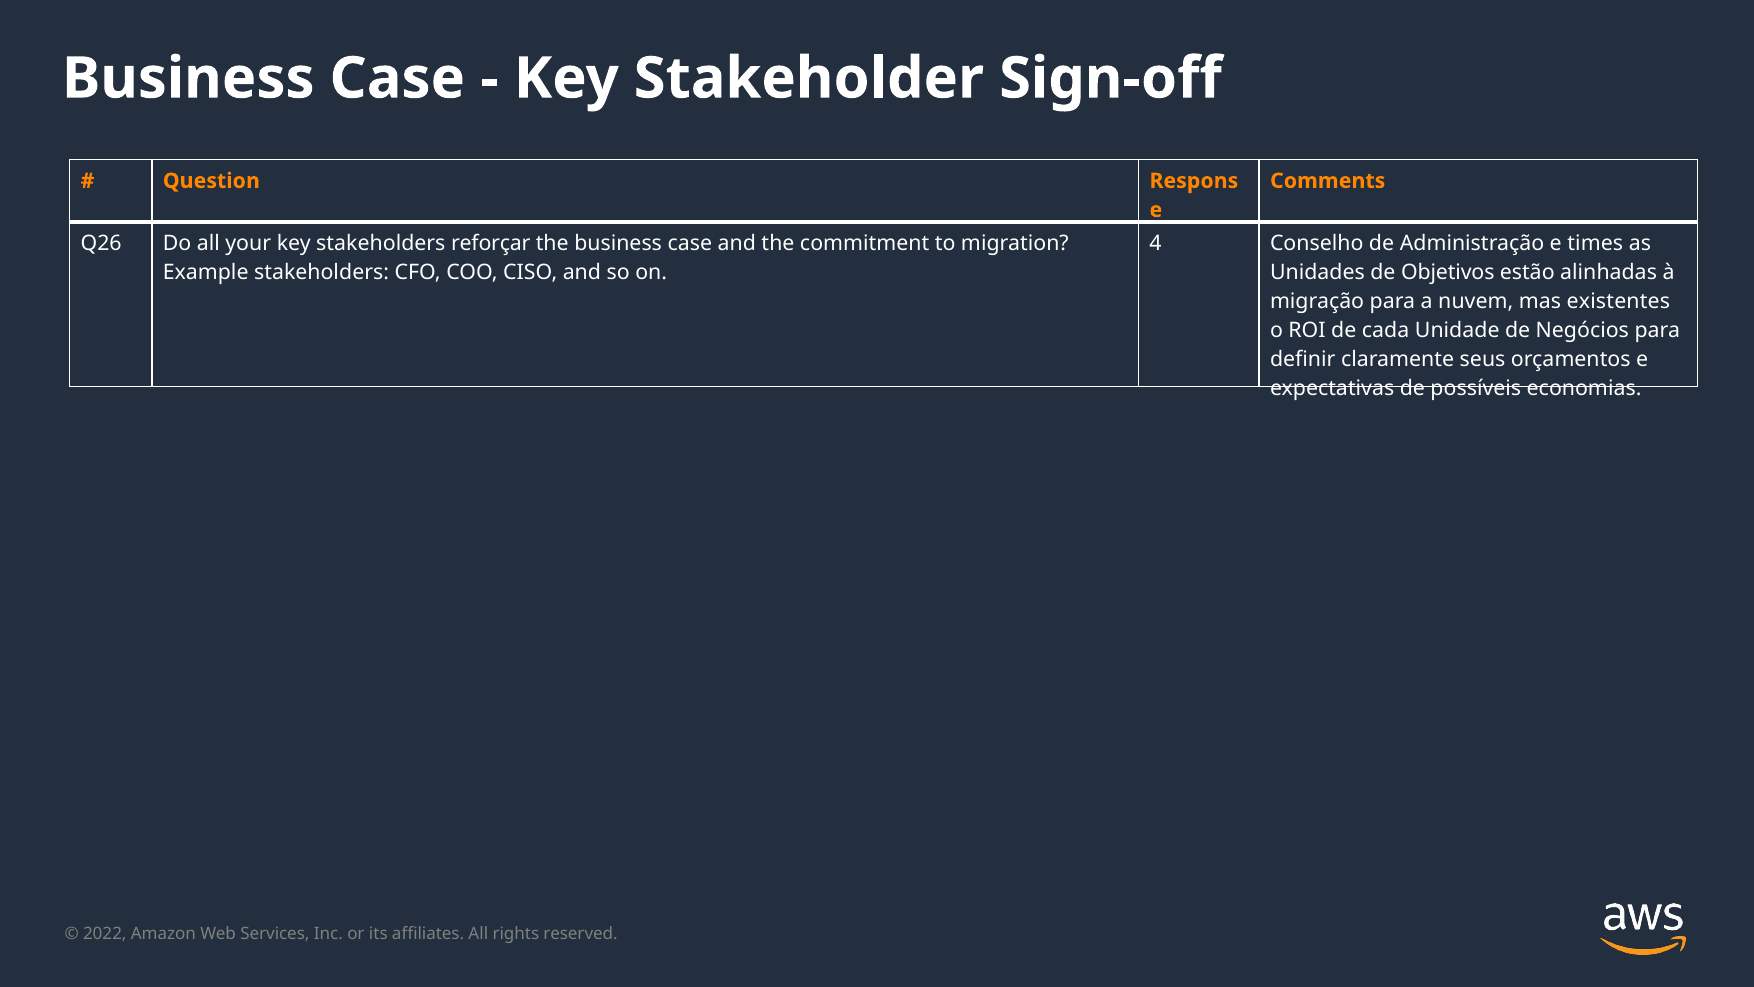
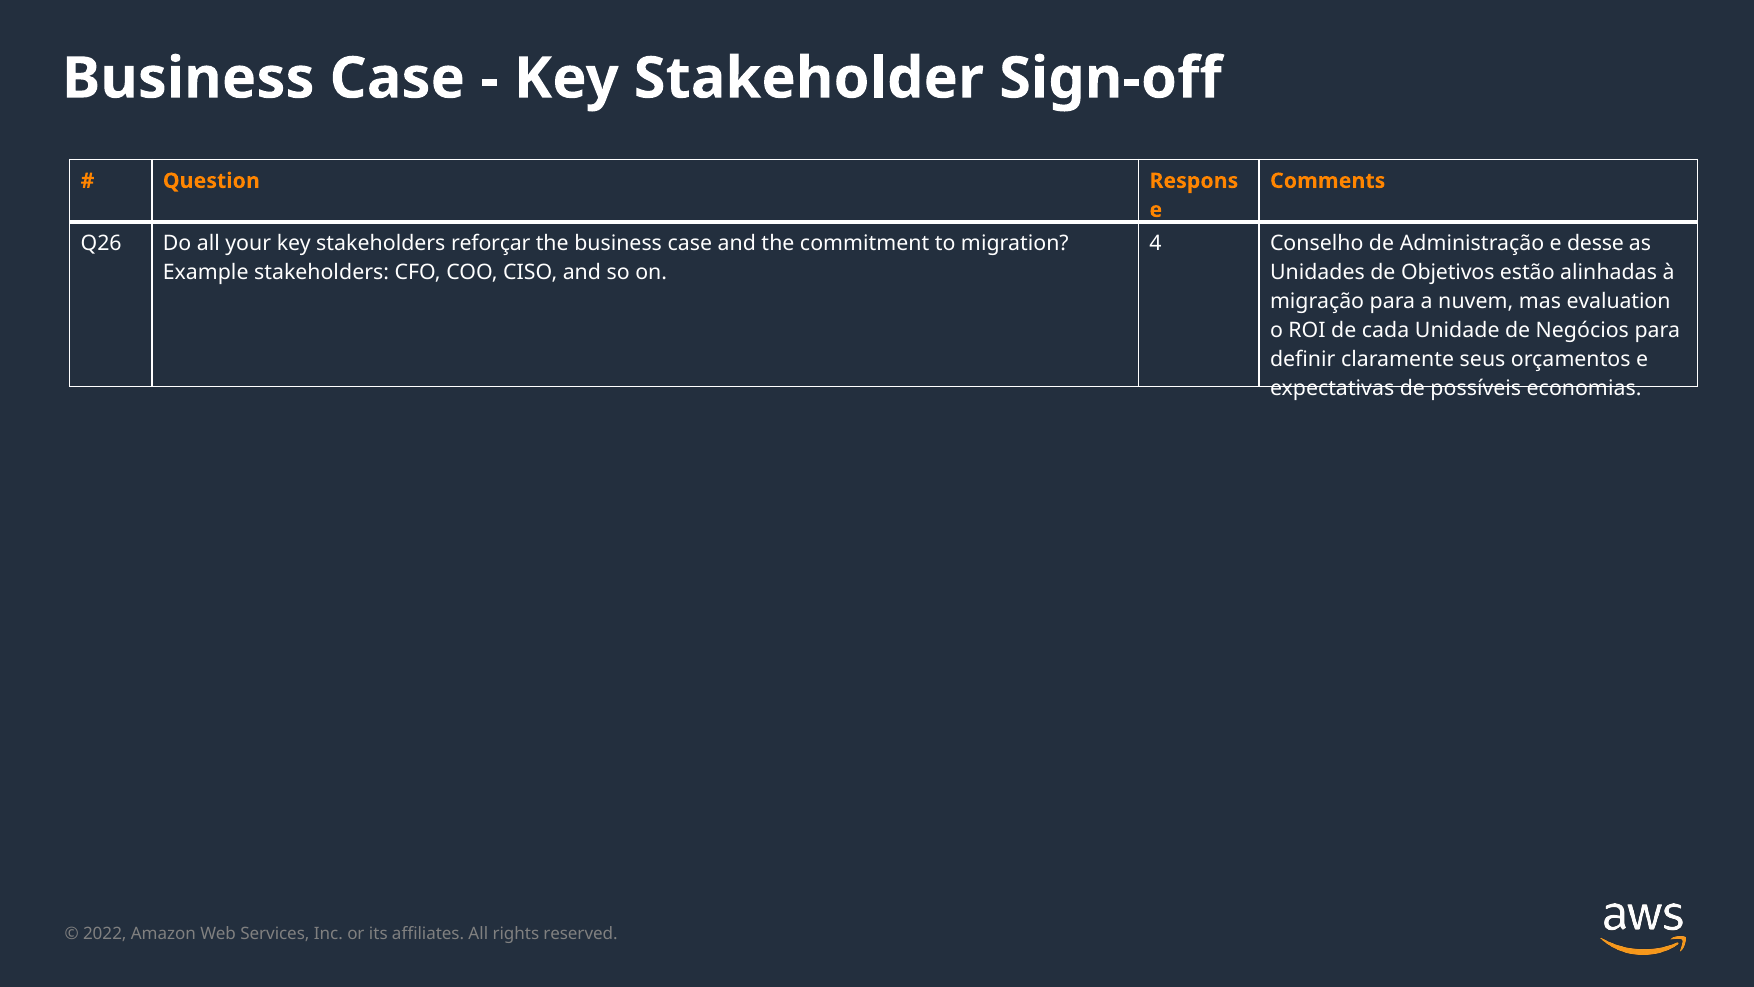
times: times -> desse (1595, 243)
existentes: existentes -> evaluation (1619, 301)
